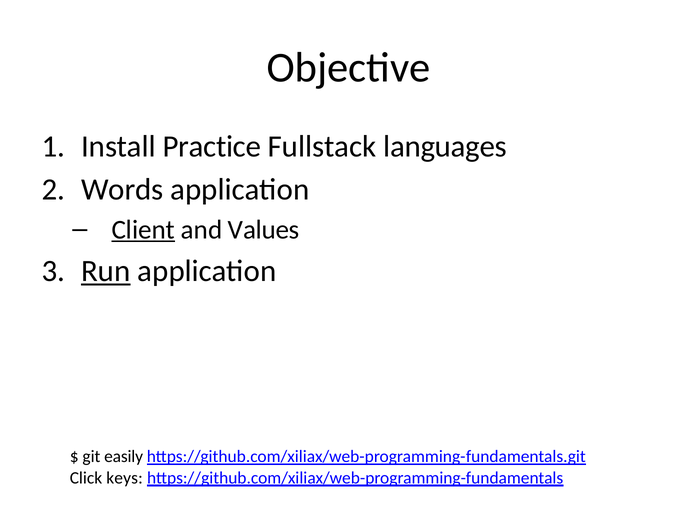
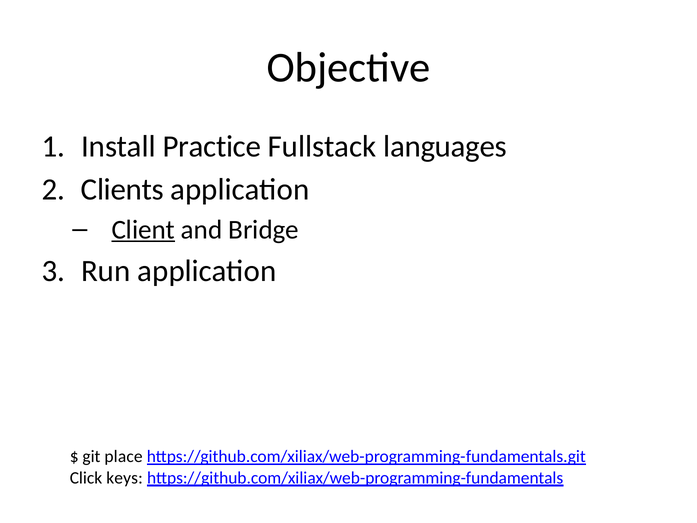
Words: Words -> Clients (122, 190)
Values: Values -> Bridge (264, 230)
Run underline: present -> none (106, 271)
easily: easily -> place (123, 456)
